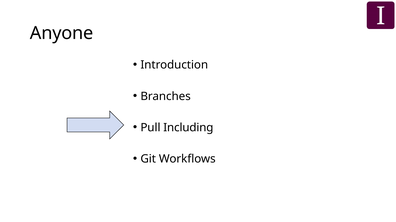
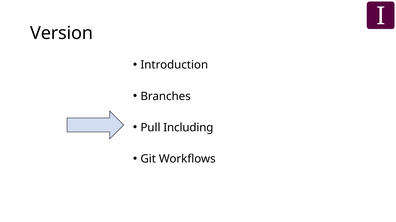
Anyone: Anyone -> Version (62, 33)
